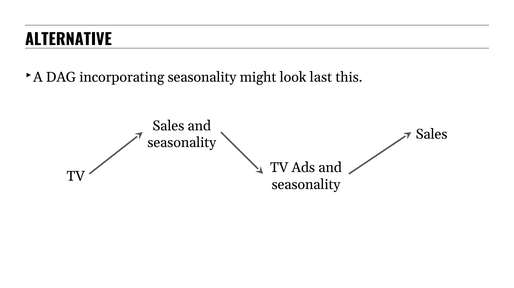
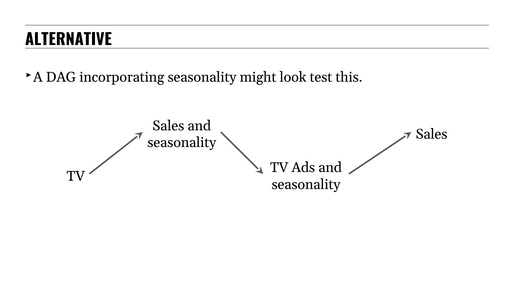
last: last -> test (321, 77)
